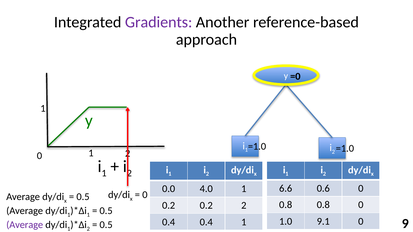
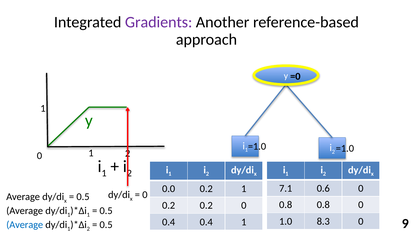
6.6: 6.6 -> 7.1 (286, 189)
0.0 4.0: 4.0 -> 0.2 (206, 189)
0.2 2: 2 -> 0 (244, 206)
9.1: 9.1 -> 8.3 (323, 222)
Average colour: purple -> blue (25, 225)
